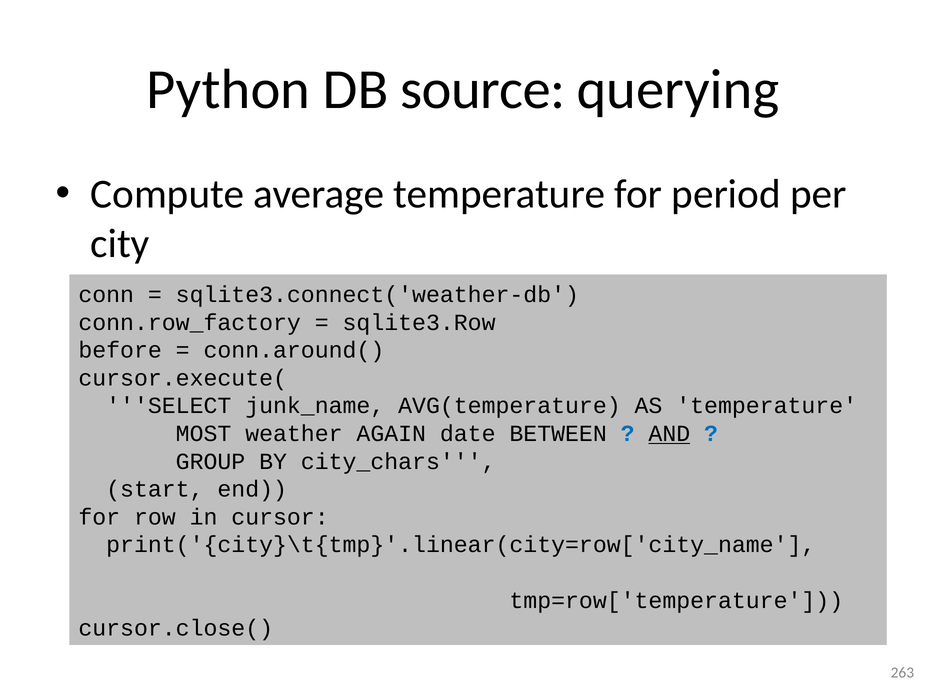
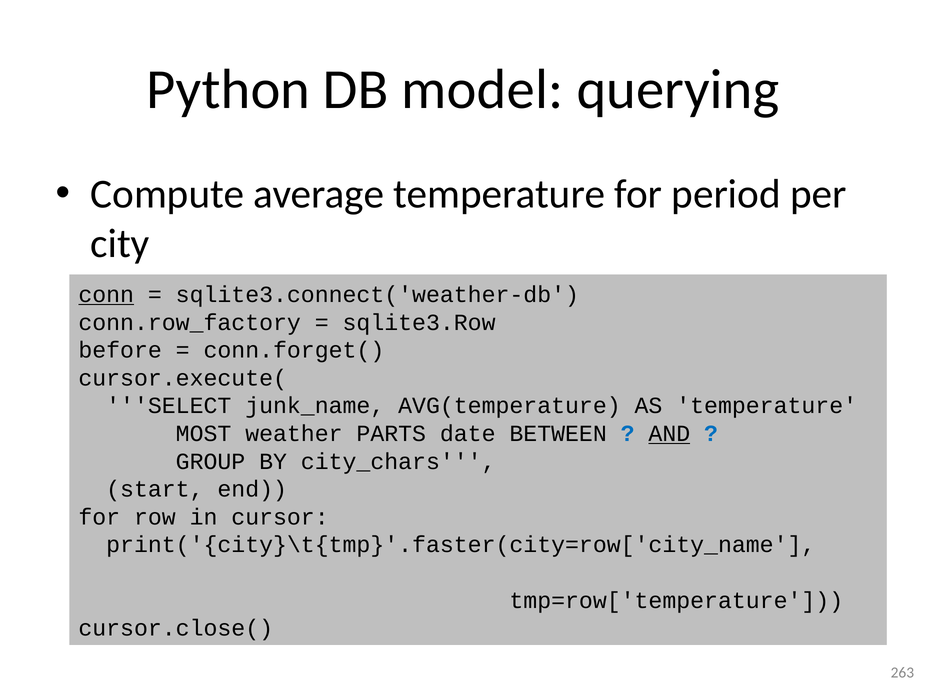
source: source -> model (482, 90)
conn underline: none -> present (106, 295)
conn.around(: conn.around( -> conn.forget( (294, 350)
AGAIN: AGAIN -> PARTS (391, 434)
print('{city}\t{tmp}'.linear(city=row['city_name: print('{city}\t{tmp}'.linear(city=row['city_name -> print('{city}\t{tmp}'.faster(city=row['city_name (461, 545)
